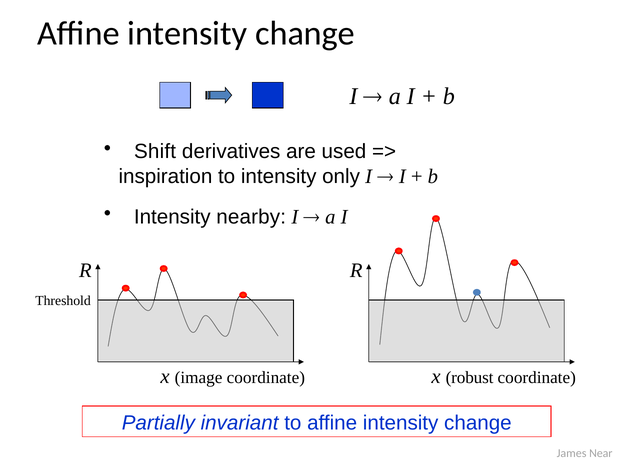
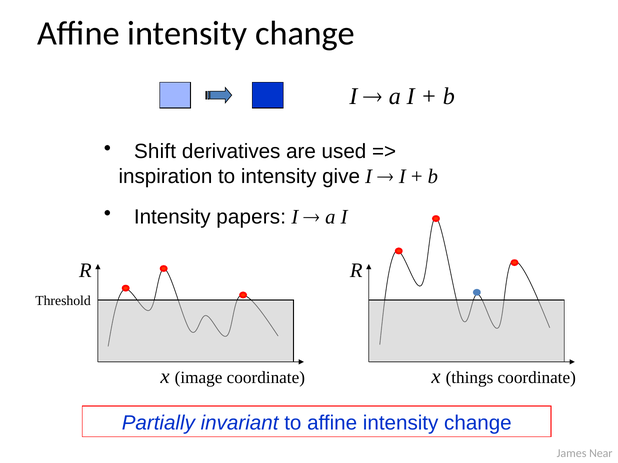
only: only -> give (341, 177)
nearby: nearby -> papers (251, 217)
robust: robust -> things (469, 378)
